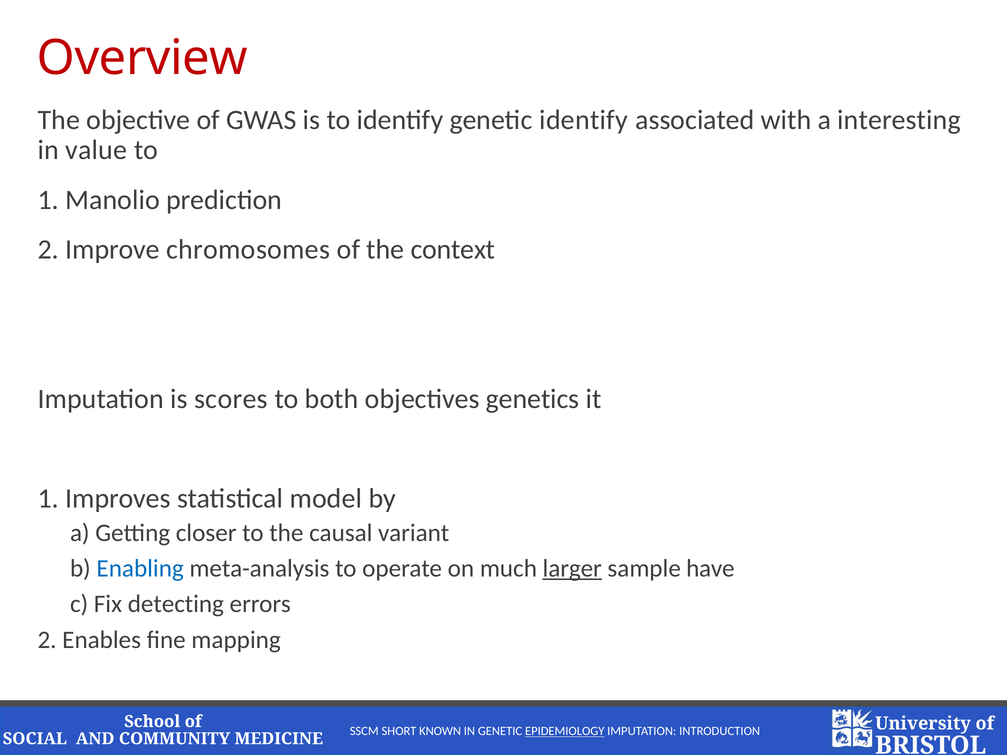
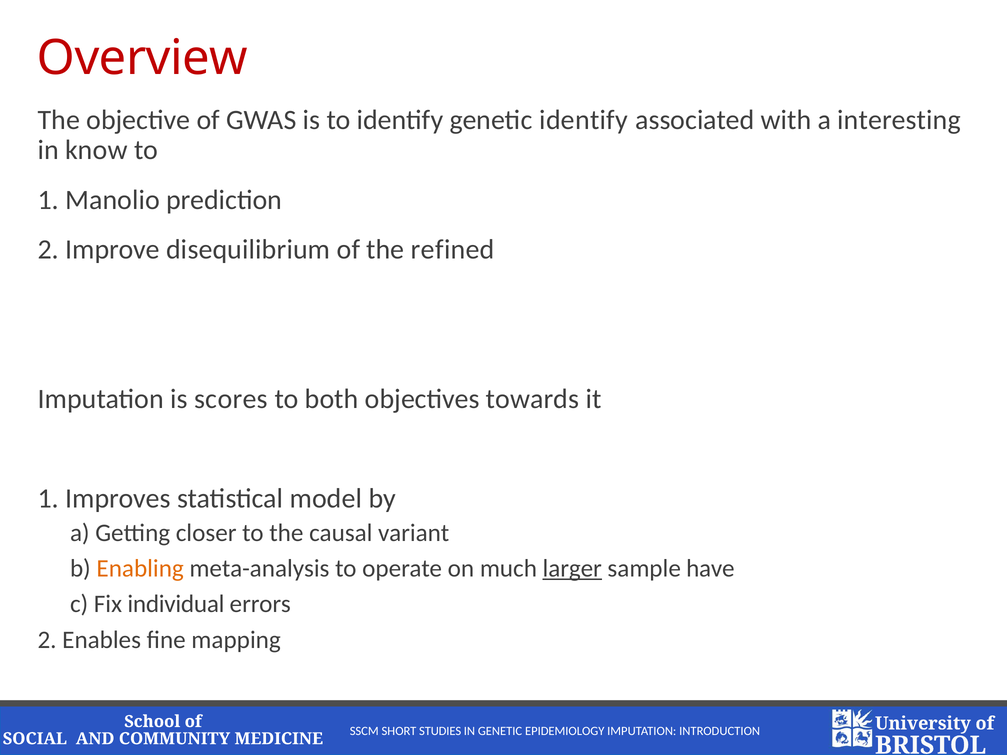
value: value -> know (96, 150)
chromosomes: chromosomes -> disequilibrium (248, 250)
context: context -> refined (453, 250)
genetics: genetics -> towards (533, 399)
Enabling colour: blue -> orange (140, 569)
detecting: detecting -> individual (176, 604)
KNOWN: KNOWN -> STUDIES (440, 732)
EPIDEMIOLOGY underline: present -> none (565, 732)
